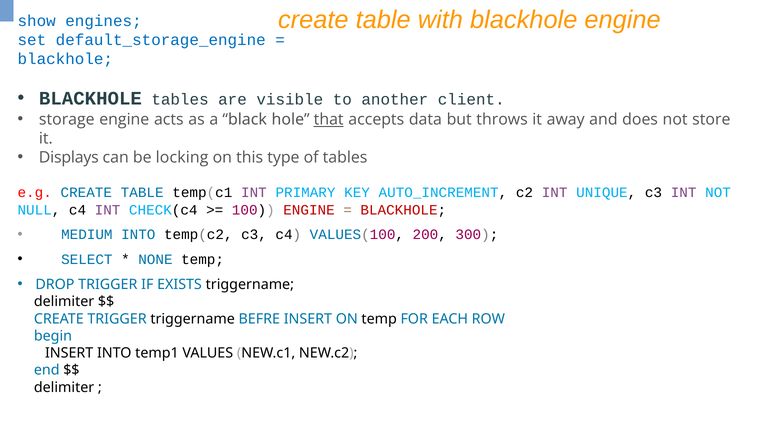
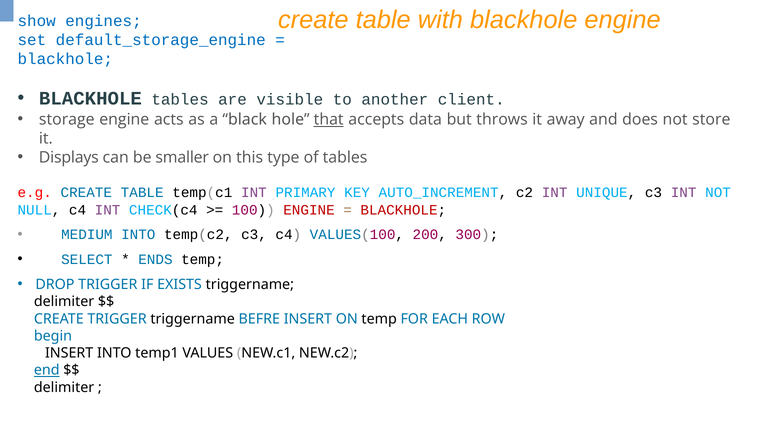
locking: locking -> smaller (182, 157)
NONE: NONE -> ENDS (155, 259)
end underline: none -> present (47, 370)
